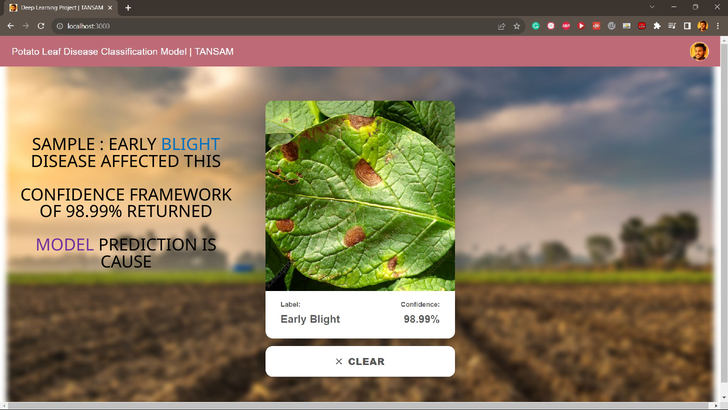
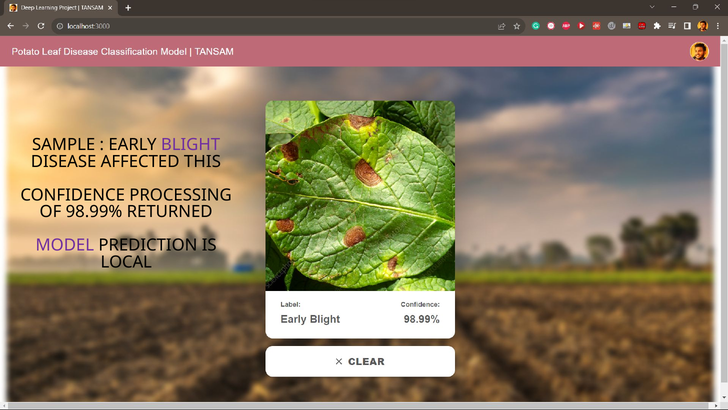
BLIGHT colour: blue -> purple (190, 145)
FRAMEWORK: FRAMEWORK -> PROCESSING (180, 195)
CAUSE: CAUSE -> LOCAL (126, 262)
